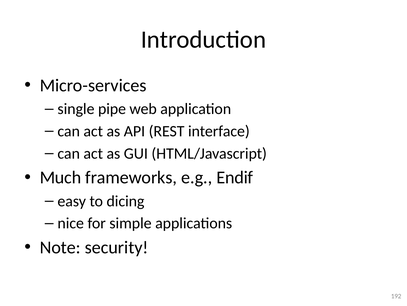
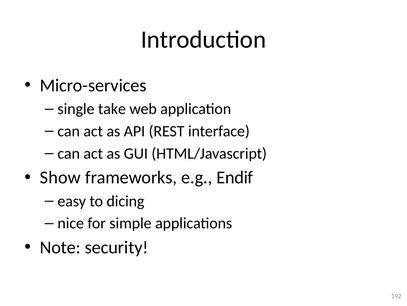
pipe: pipe -> take (112, 109)
Much: Much -> Show (60, 177)
